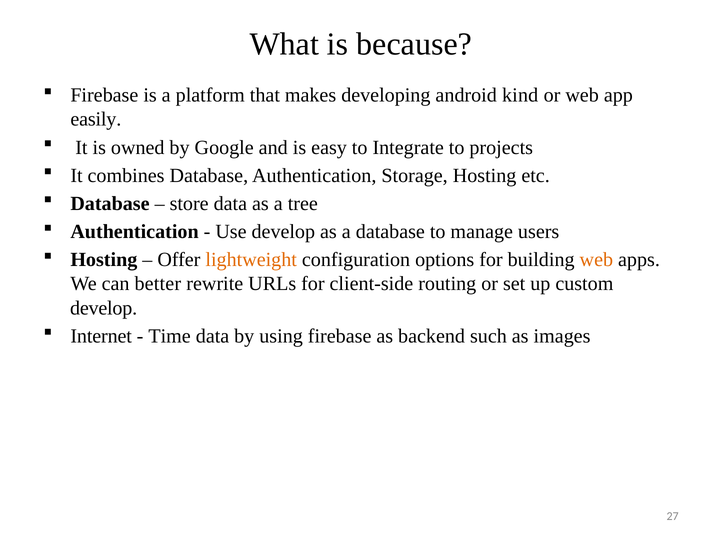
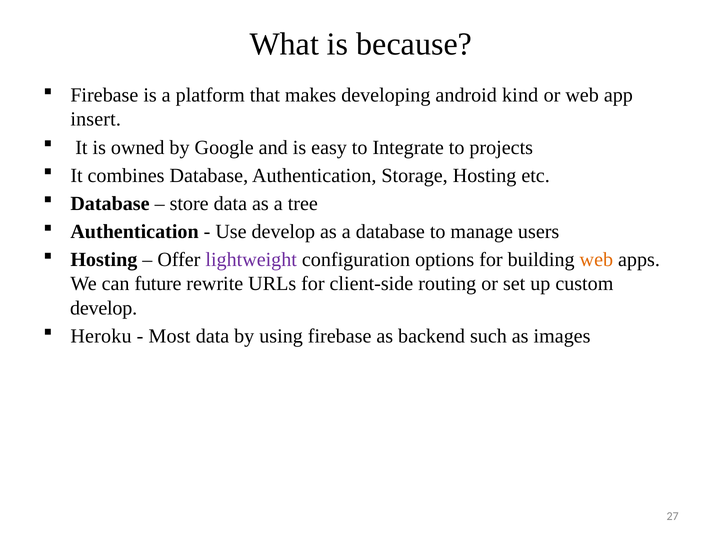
easily: easily -> insert (96, 119)
lightweight colour: orange -> purple (251, 260)
better: better -> future (158, 284)
Internet: Internet -> Heroku (101, 336)
Time: Time -> Most (169, 336)
